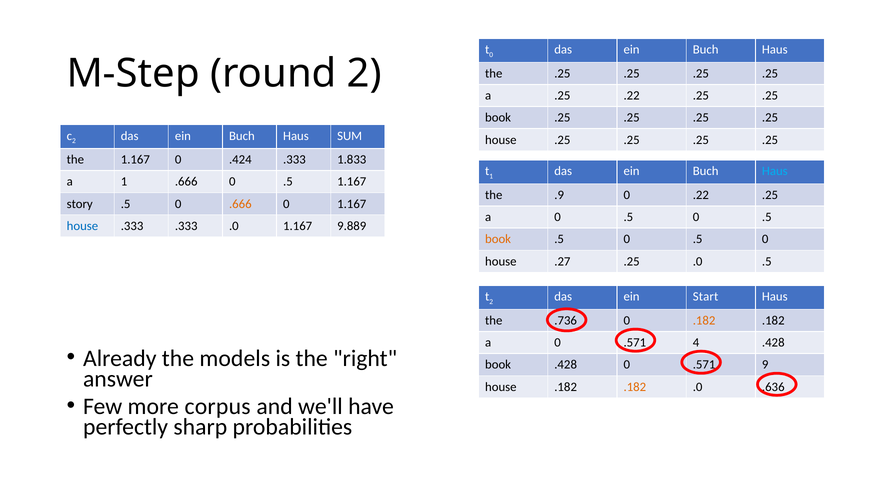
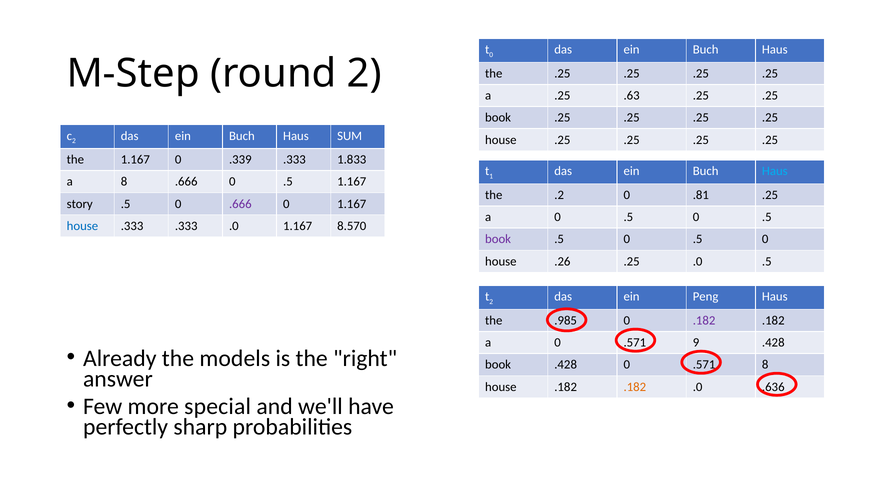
.25 .22: .22 -> .63 (632, 96)
.424: .424 -> .339 (240, 160)
a 1: 1 -> 8 (124, 182)
.9: .9 -> .2 (559, 195)
0 .22: .22 -> .81 (701, 195)
.666 colour: orange -> purple (240, 204)
9.889: 9.889 -> 8.570 (352, 226)
book colour: orange -> purple (498, 239)
.27: .27 -> .26 (562, 261)
Start: Start -> Peng (706, 297)
.736: .736 -> .985 (566, 321)
.182 colour: orange -> purple (704, 321)
4: 4 -> 9 (696, 343)
9: 9 -> 8 (765, 365)
corpus: corpus -> special (218, 407)
